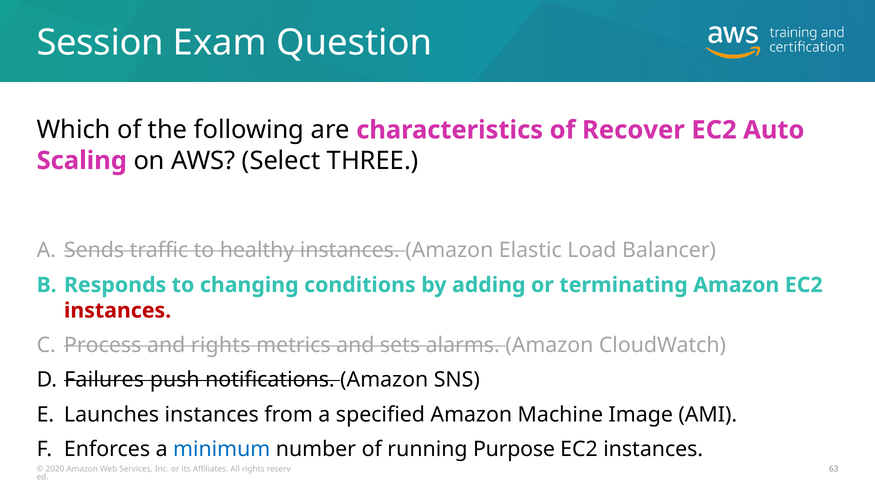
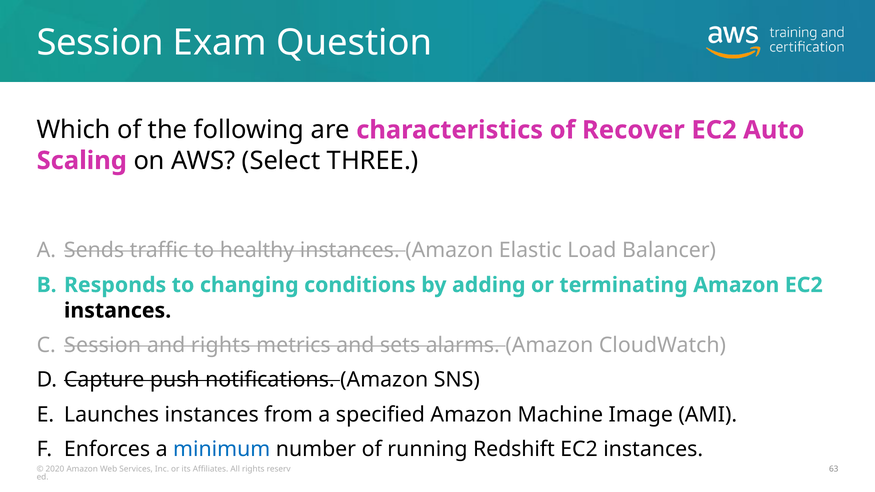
instances colour: red -> black (118, 311)
Process: Process -> Session (103, 345)
Failures: Failures -> Capture (104, 380)
Purpose: Purpose -> Redshift (514, 449)
